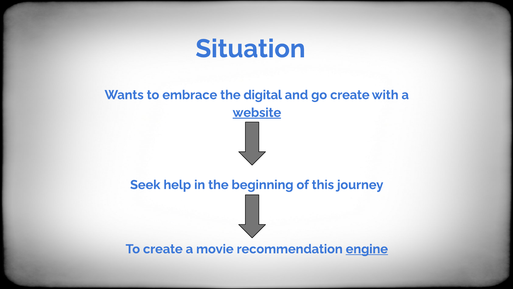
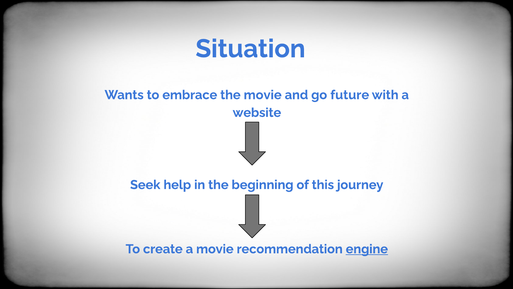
the digital: digital -> movie (263, 95)
go create: create -> future (350, 95)
website underline: present -> none (257, 112)
